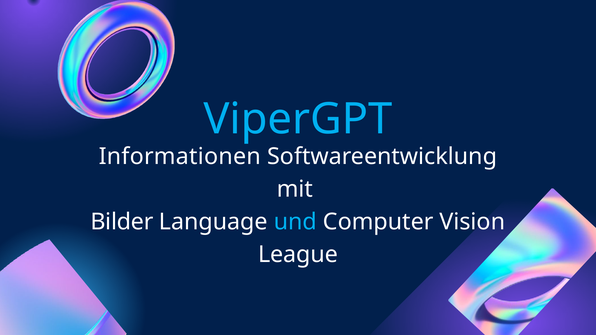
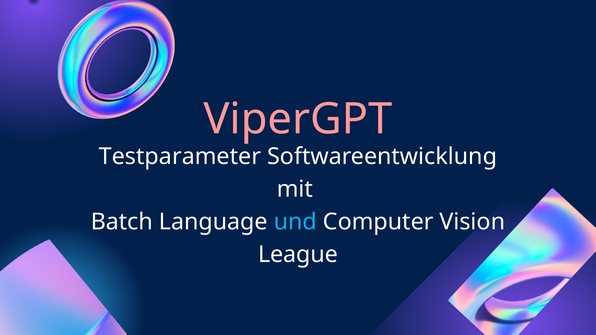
ViperGPT colour: light blue -> pink (298, 119)
Informationen: Informationen -> Testparameter (180, 157)
Bilder: Bilder -> Batch (122, 222)
